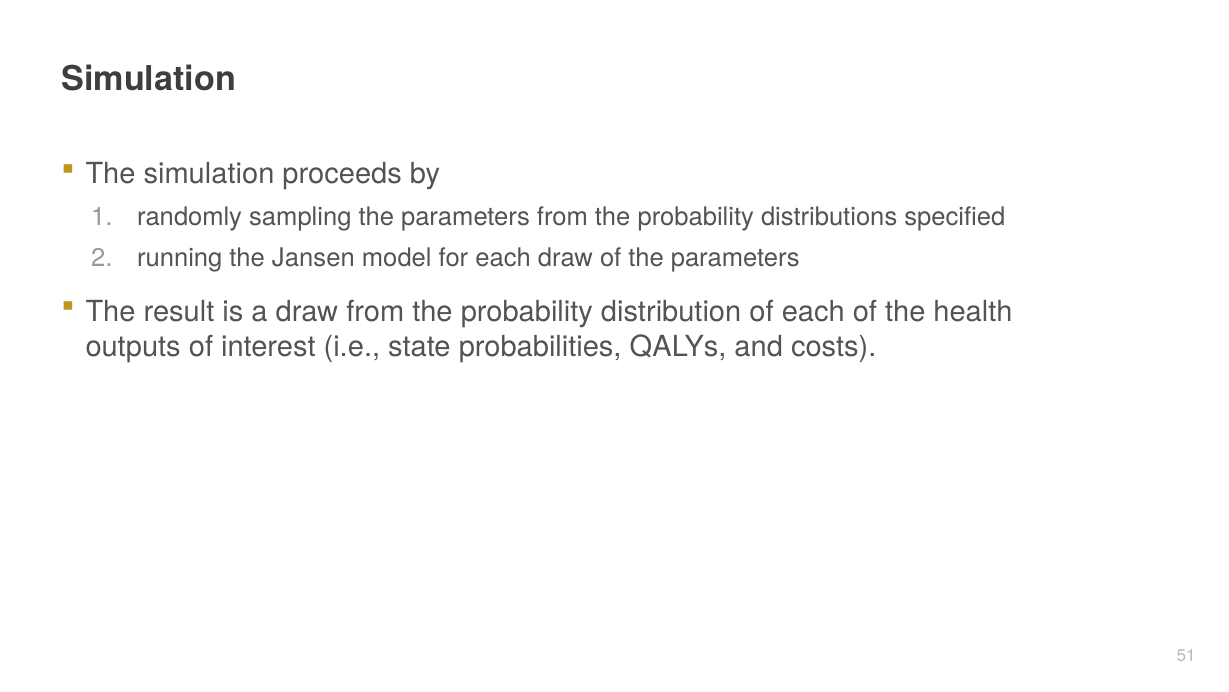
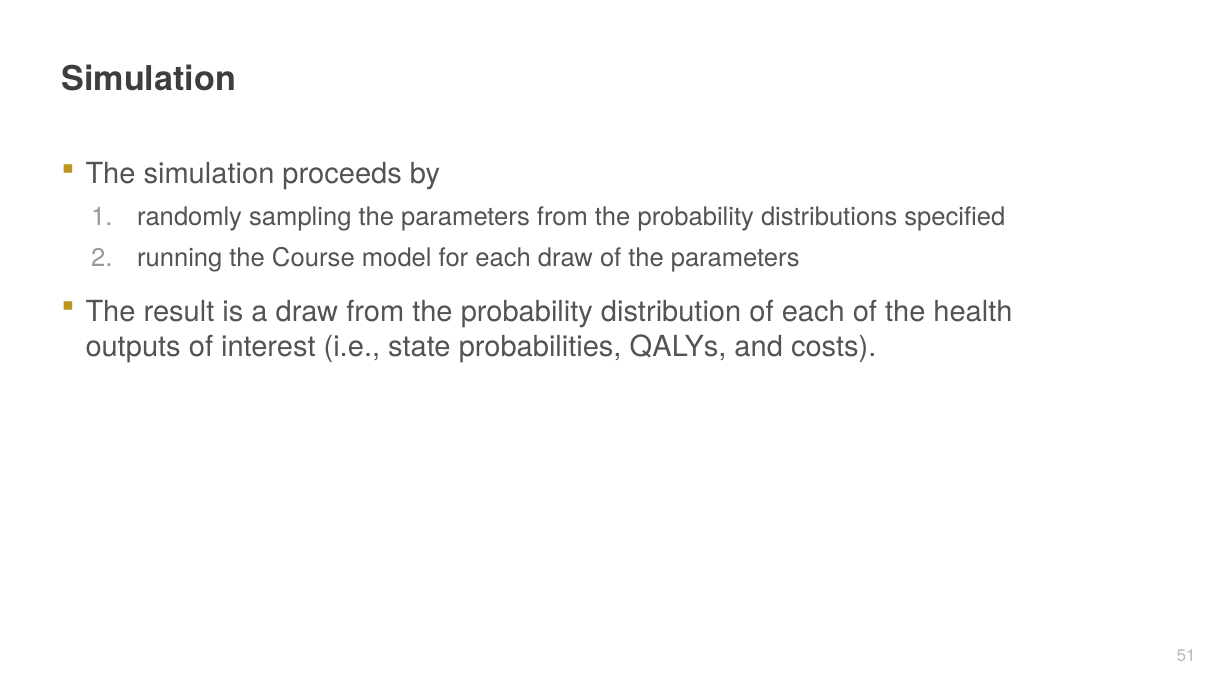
Jansen: Jansen -> Course (313, 258)
